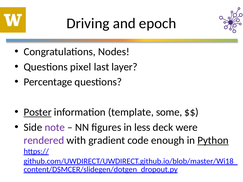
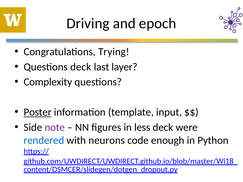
Nodes: Nodes -> Trying (114, 52)
Questions pixel: pixel -> deck (81, 67)
Percentage: Percentage -> Complexity (48, 82)
some: some -> input (169, 112)
rendered colour: purple -> blue (44, 140)
gradient: gradient -> neurons (107, 140)
Python underline: present -> none (213, 140)
